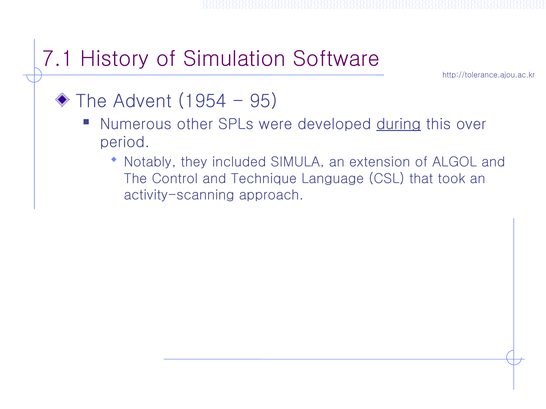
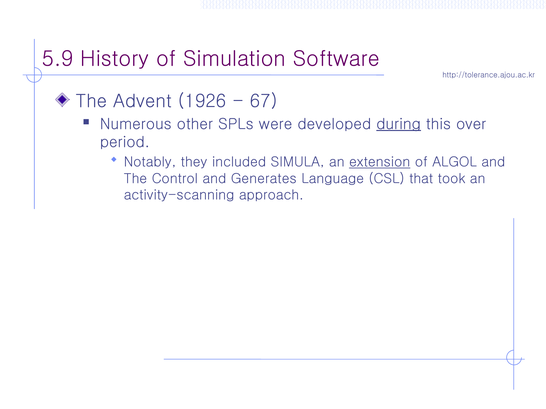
7.1: 7.1 -> 5.9 (58, 59)
1954: 1954 -> 1926 (202, 101)
95: 95 -> 67 (264, 101)
extension underline: none -> present (380, 162)
Technique: Technique -> Generates (264, 179)
